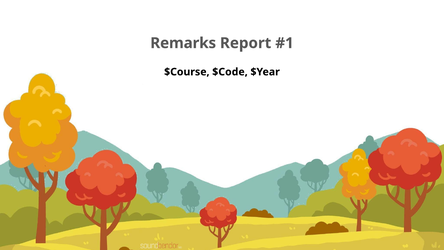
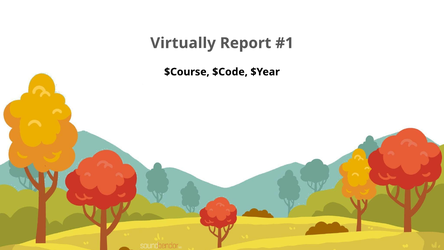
Remarks: Remarks -> Virtually (183, 43)
